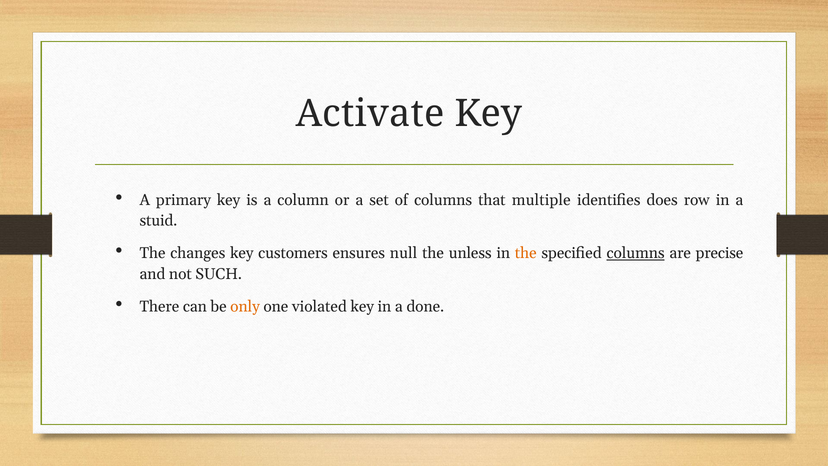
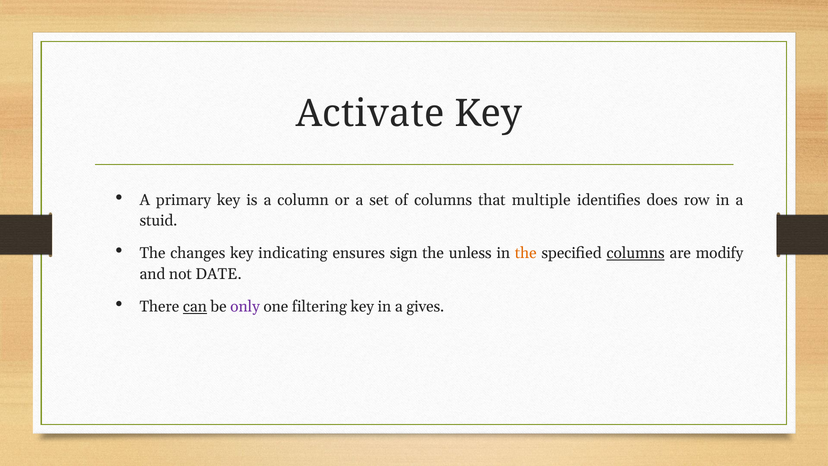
customers: customers -> indicating (293, 253)
null: null -> sign (404, 253)
precise: precise -> modify (719, 253)
SUCH: SUCH -> DATE (219, 274)
can underline: none -> present (195, 306)
only colour: orange -> purple (245, 306)
violated: violated -> filtering (319, 306)
done: done -> gives (425, 306)
